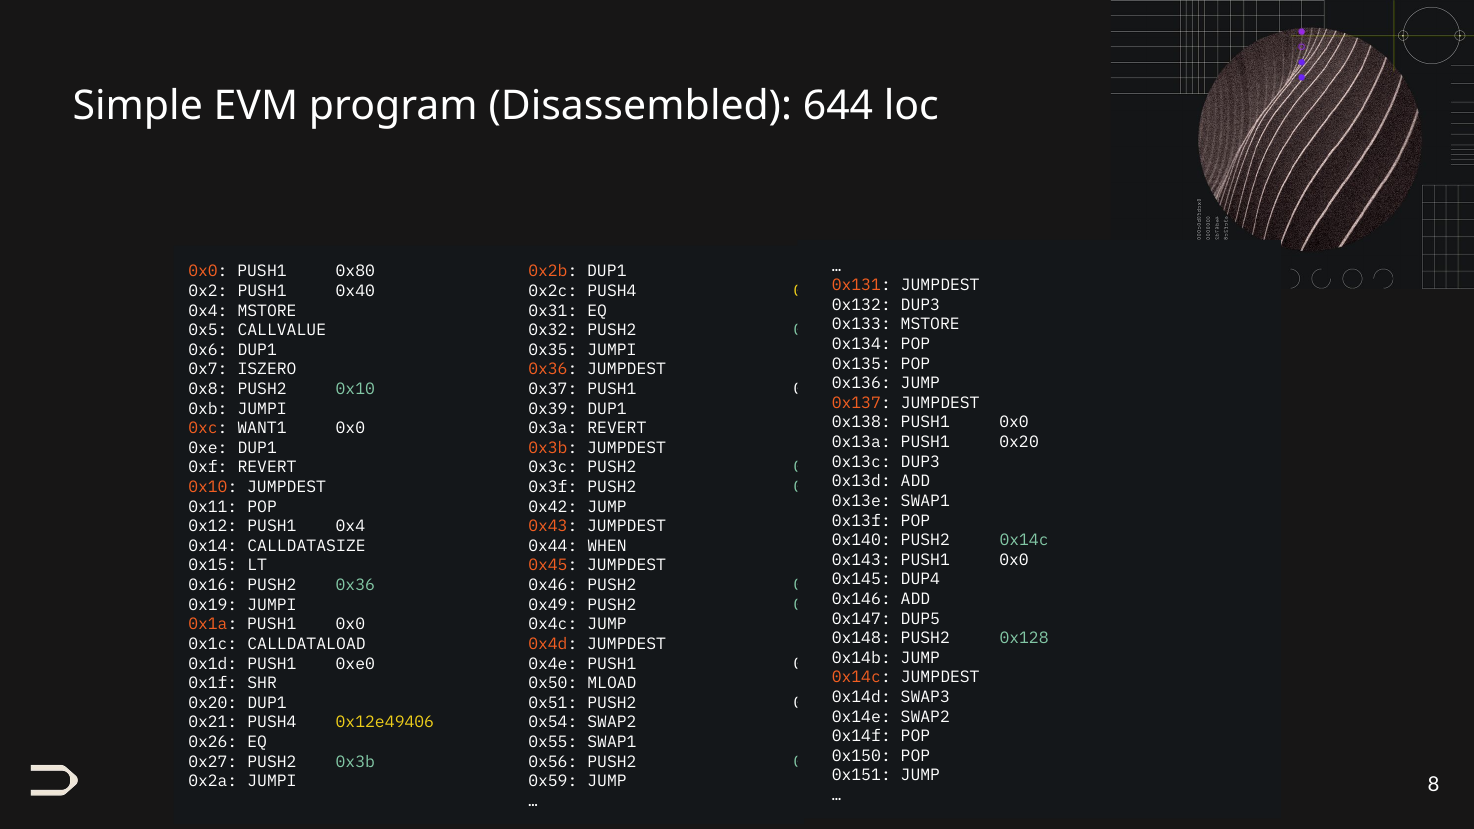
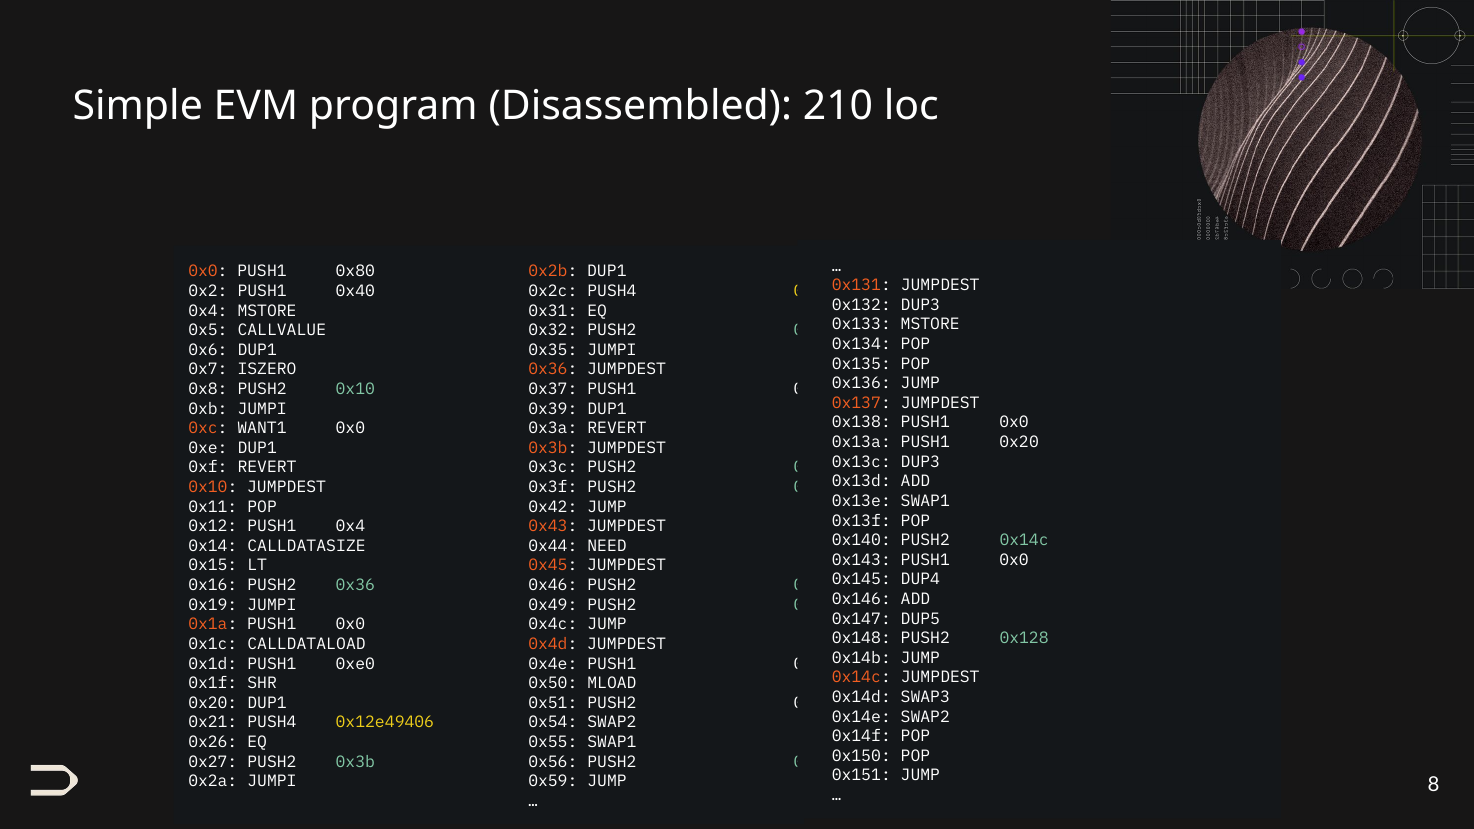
644: 644 -> 210 (838, 106)
WHEN: WHEN -> NEED (607, 546)
